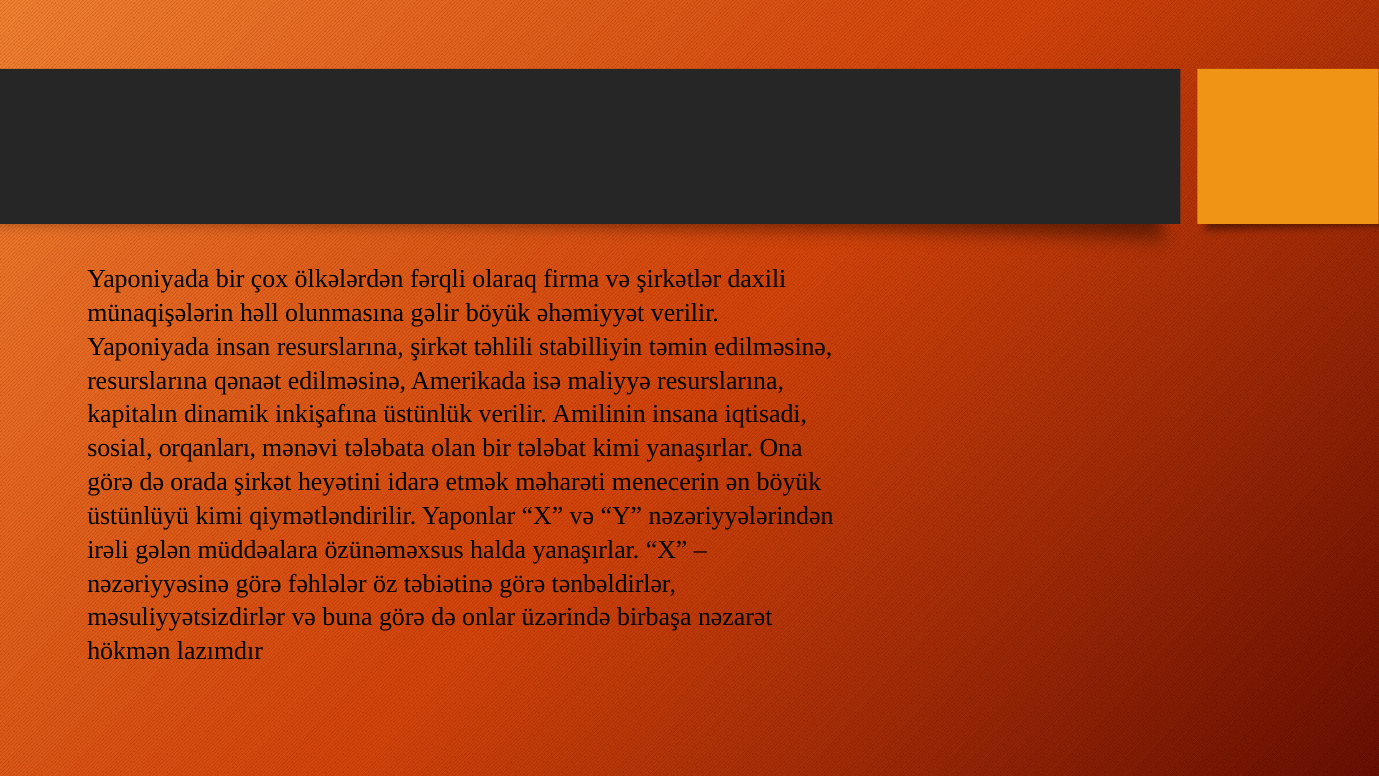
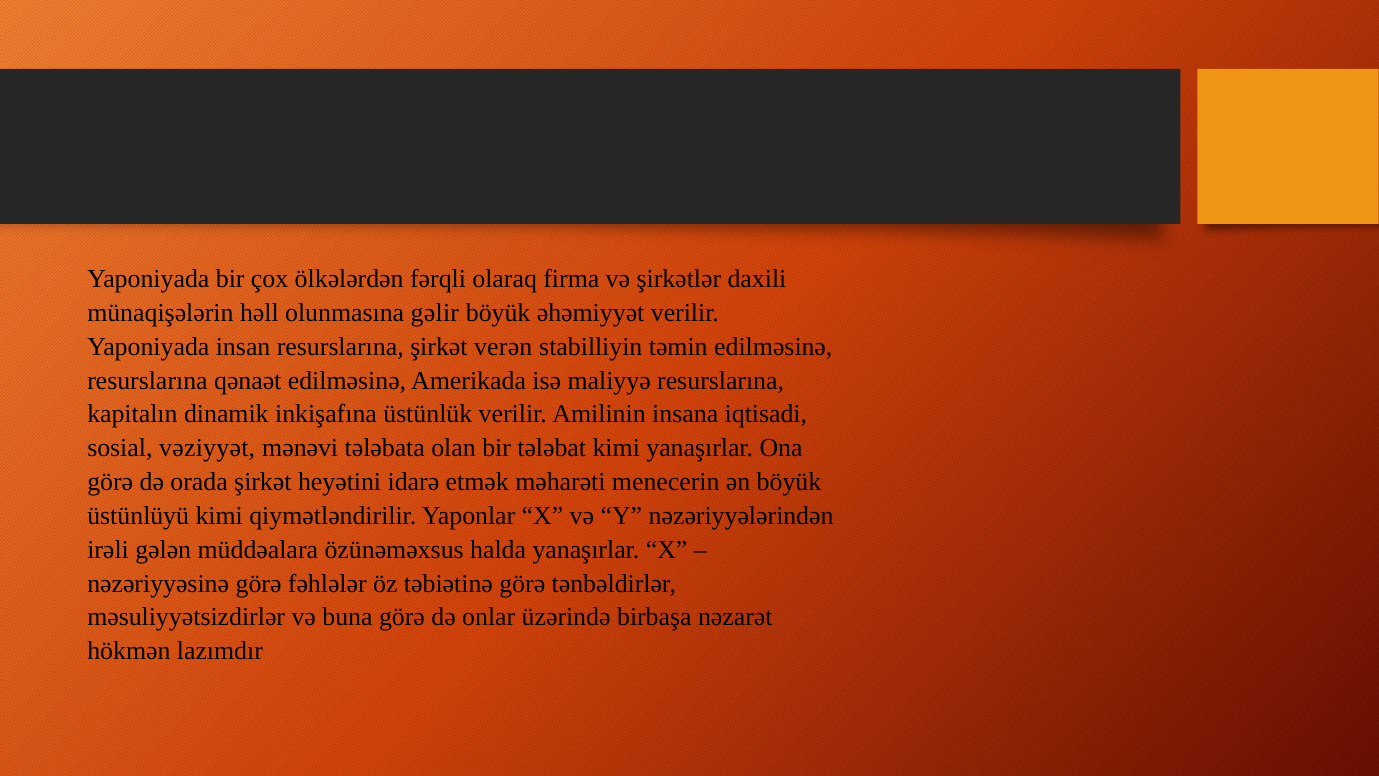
təhlili: təhlili -> verən (503, 346)
orqanları: orqanları -> vəziyyət (207, 448)
